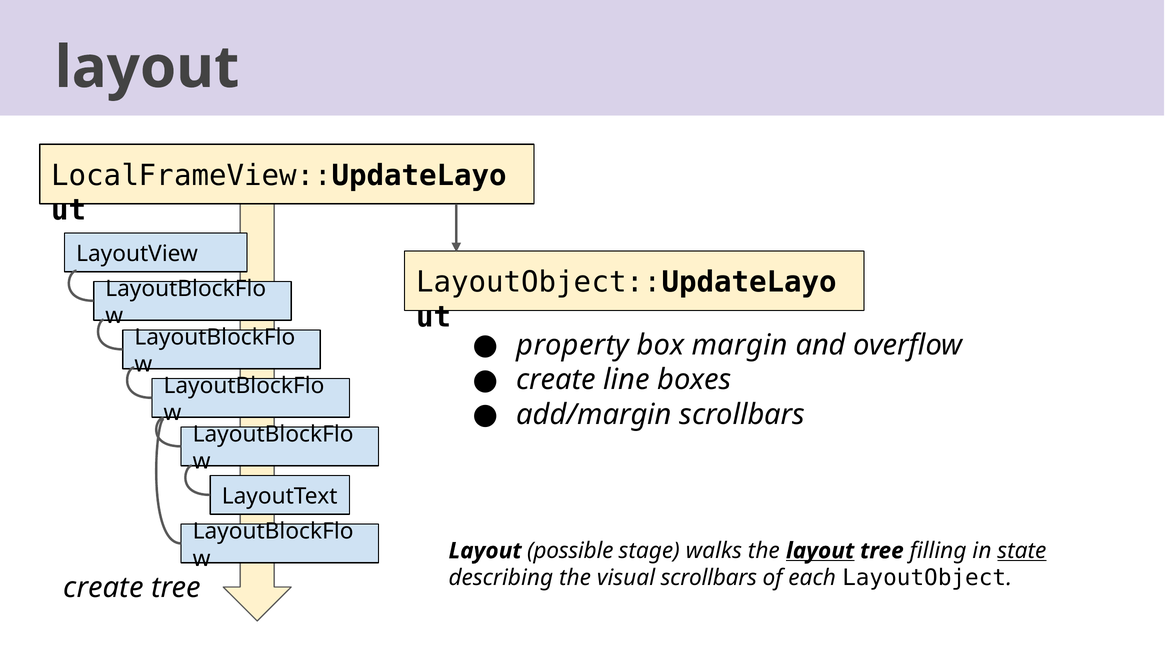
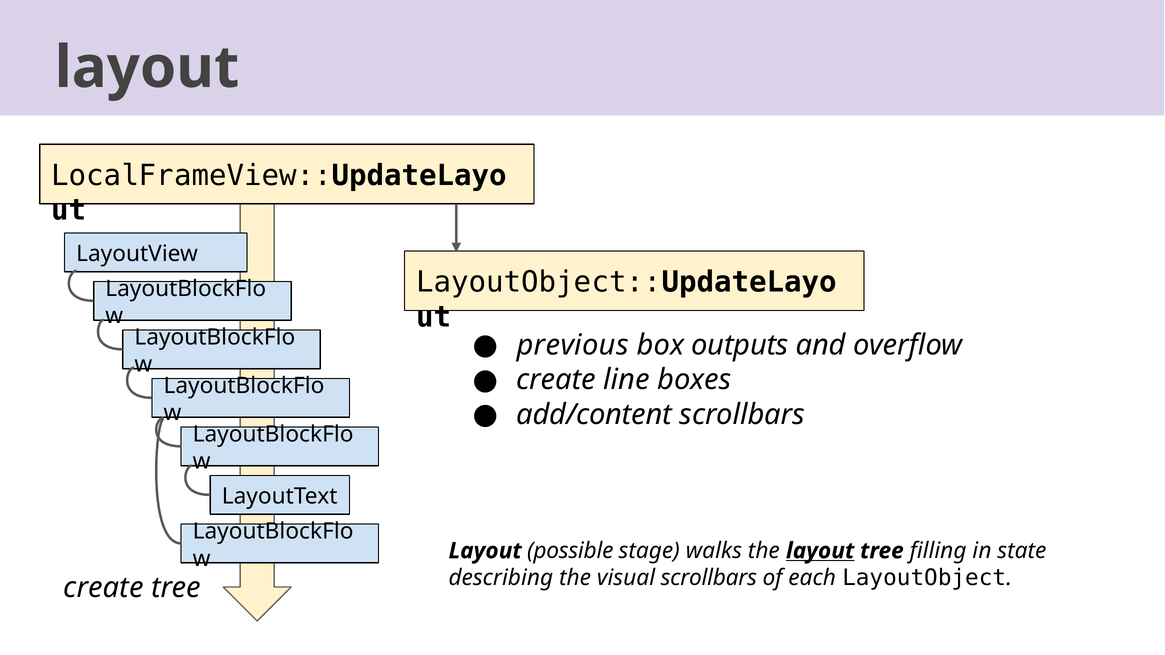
property: property -> previous (573, 345)
margin: margin -> outputs (740, 345)
add/margin: add/margin -> add/content (594, 415)
state underline: present -> none (1022, 551)
